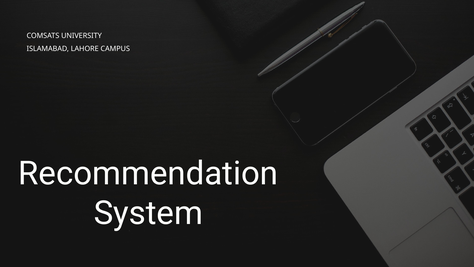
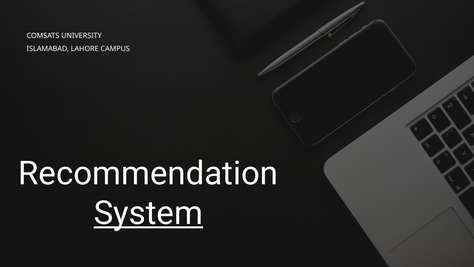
System underline: none -> present (148, 213)
